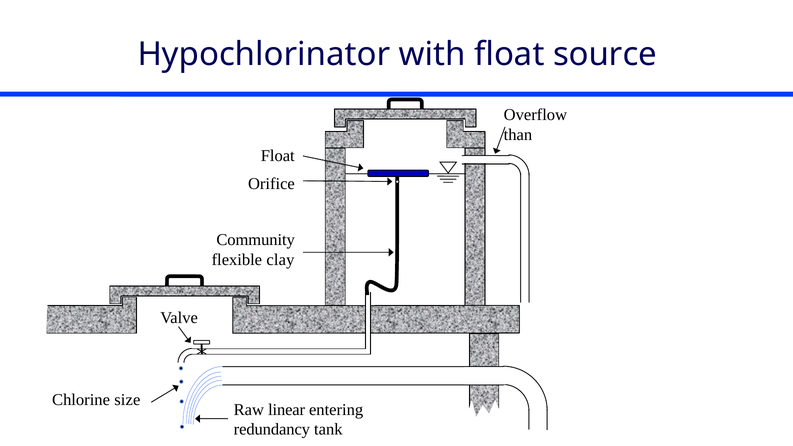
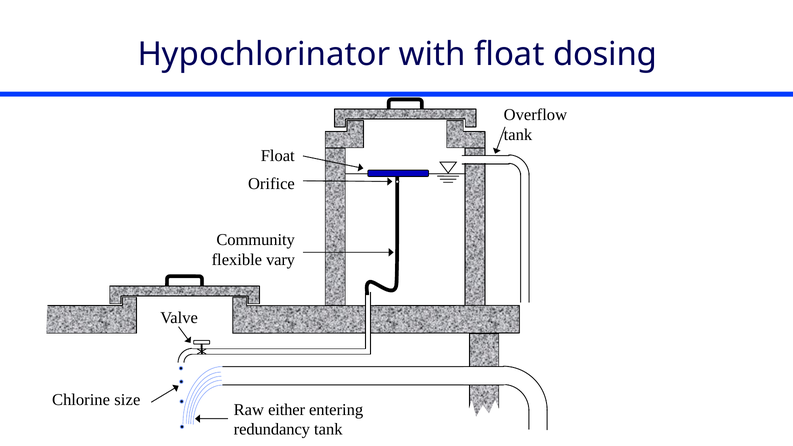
source: source -> dosing (605, 54)
than: than -> tank (518, 135)
clay: clay -> vary (281, 260)
linear: linear -> either (287, 410)
